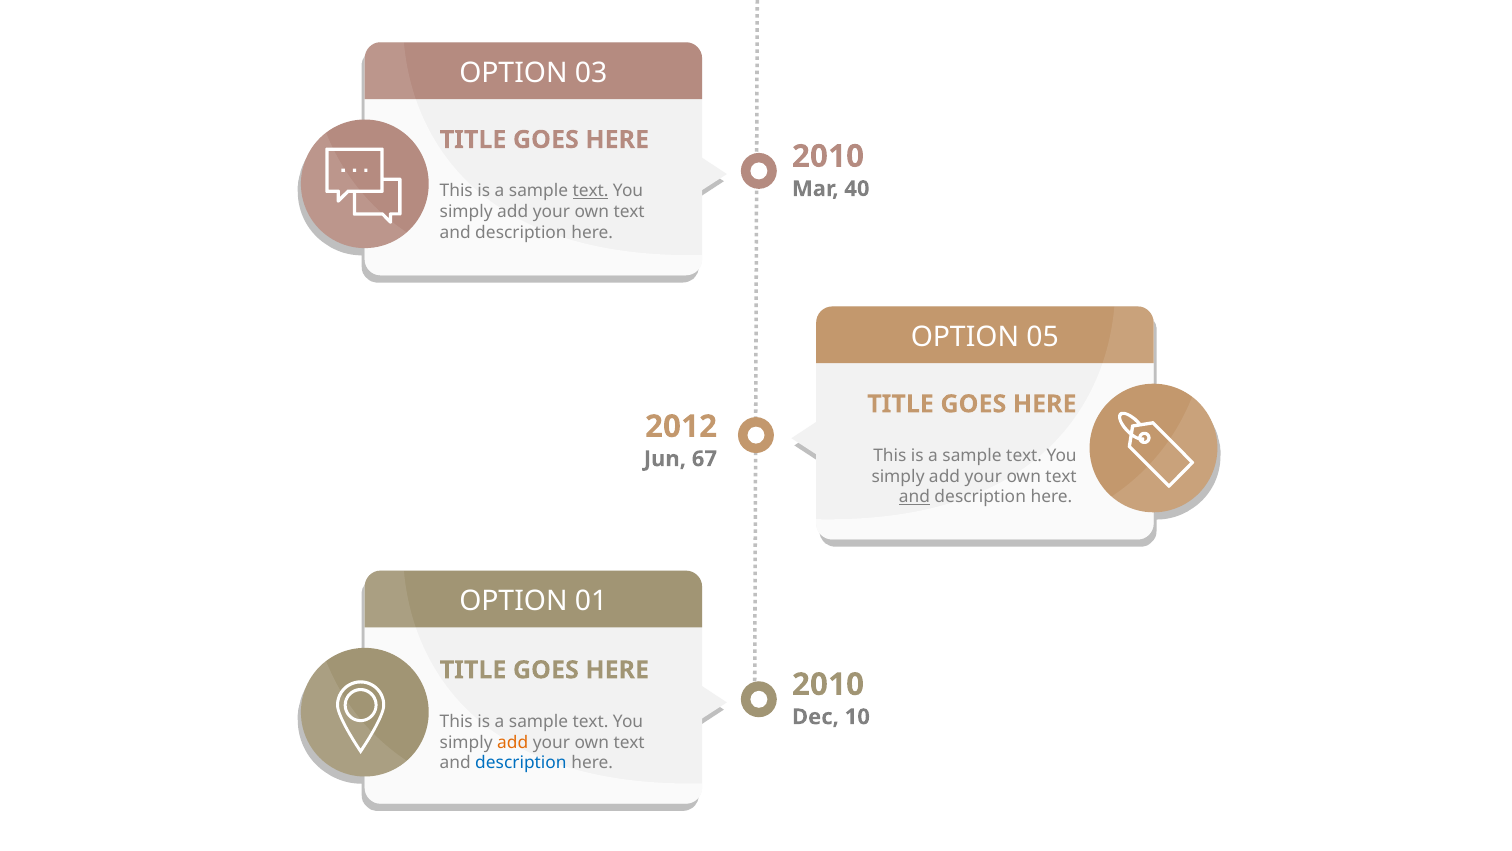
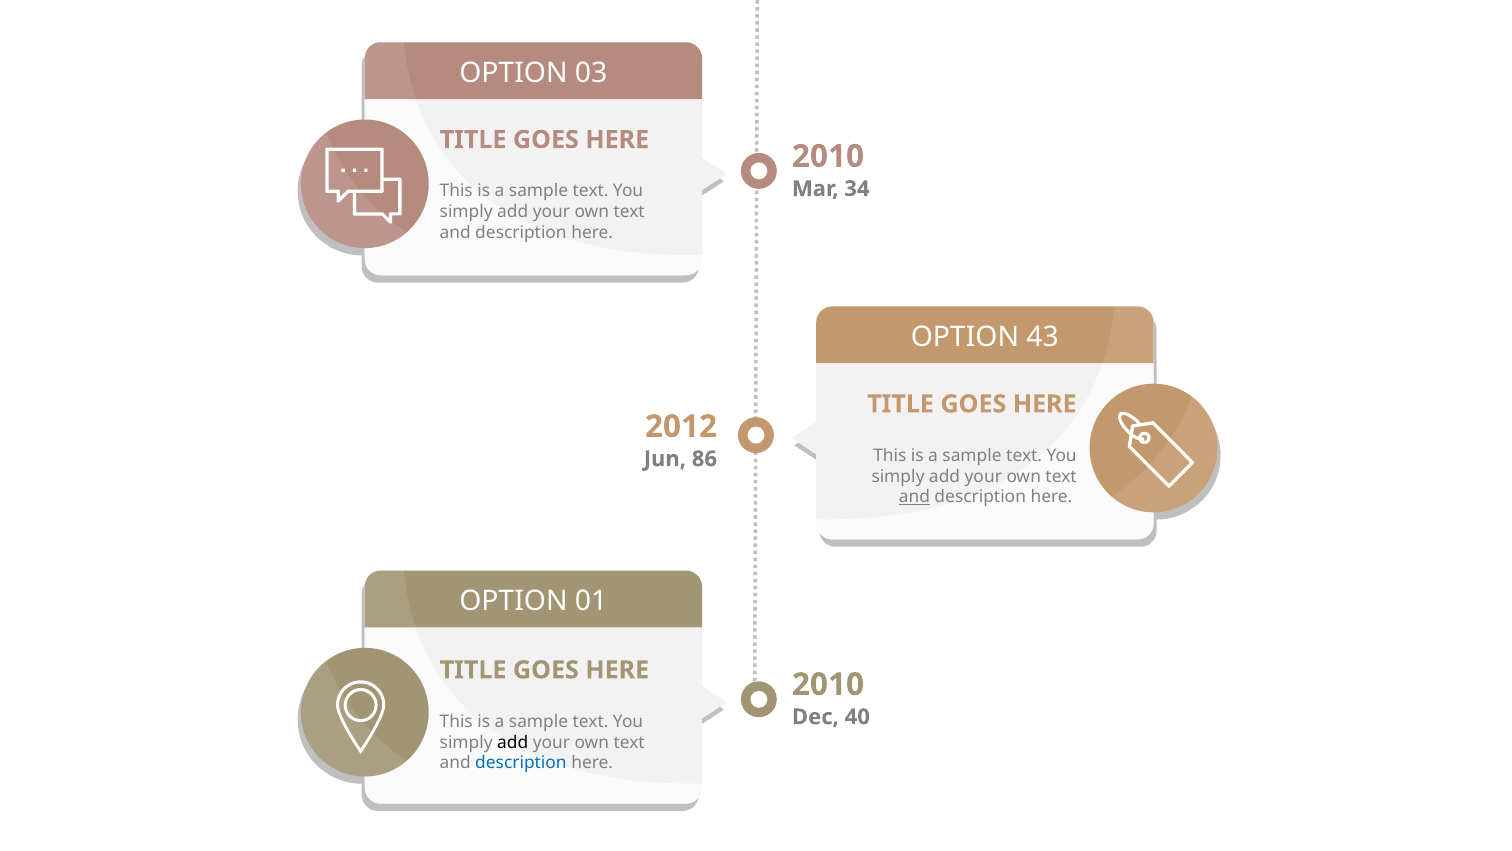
40: 40 -> 34 (857, 189)
text underline: present -> none (591, 191)
05: 05 -> 43 (1043, 337)
67: 67 -> 86 (704, 459)
10: 10 -> 40 (857, 717)
add colour: orange -> black (513, 742)
